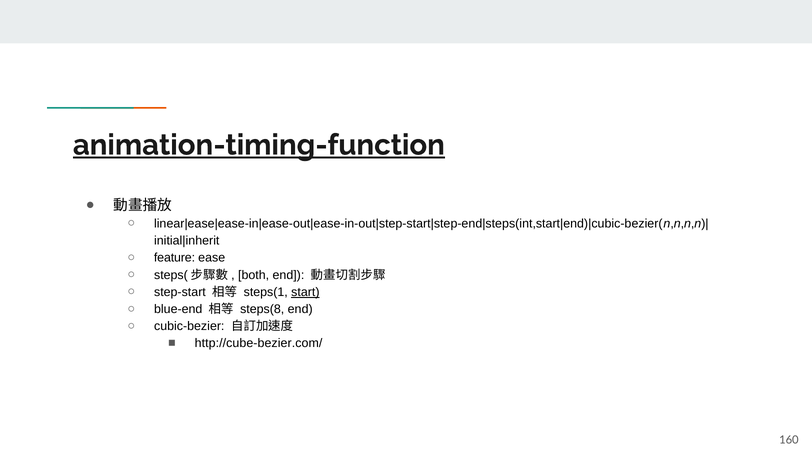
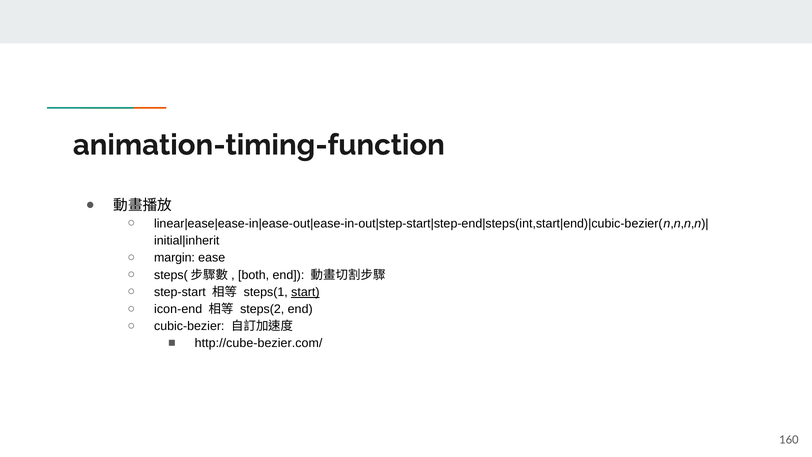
animation-timing-function underline: present -> none (259, 145)
feature: feature -> margin (174, 258)
blue-end: blue-end -> icon-end (178, 309)
steps(8: steps(8 -> steps(2 (262, 309)
